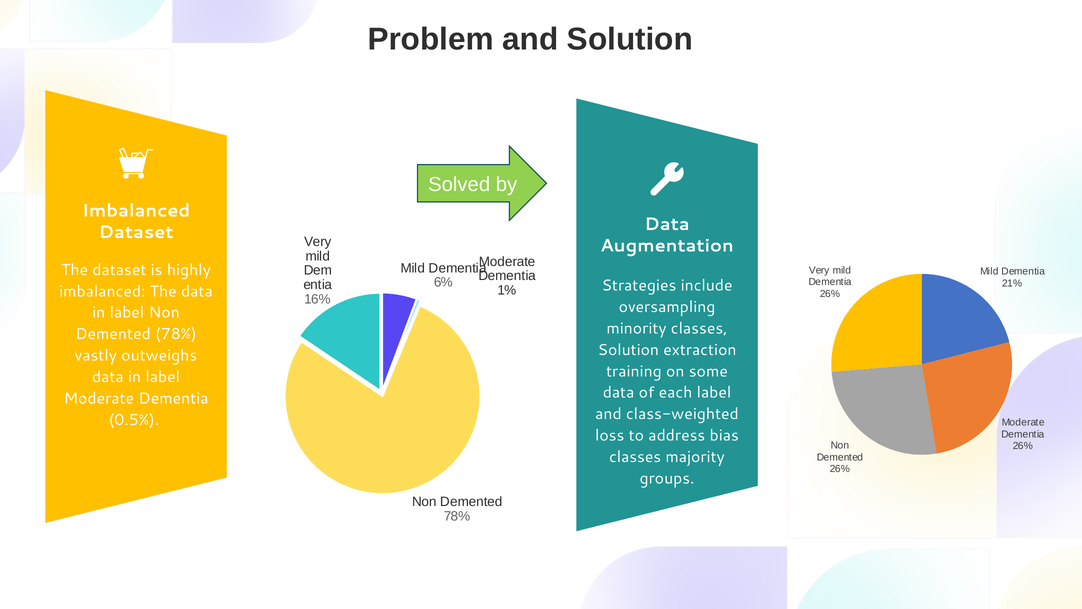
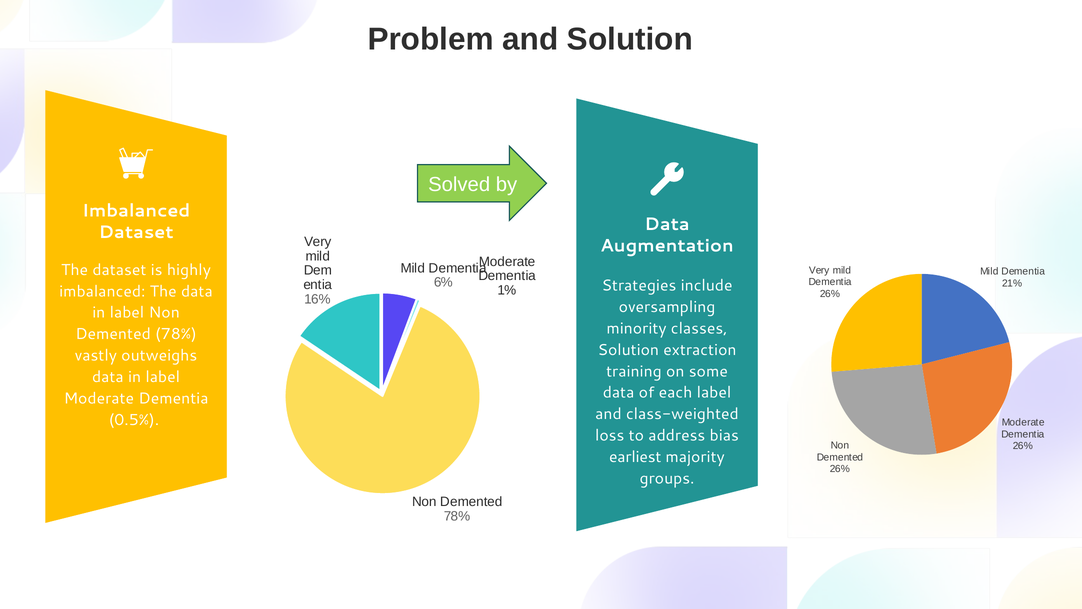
classes: classes -> earliest (635, 457)
